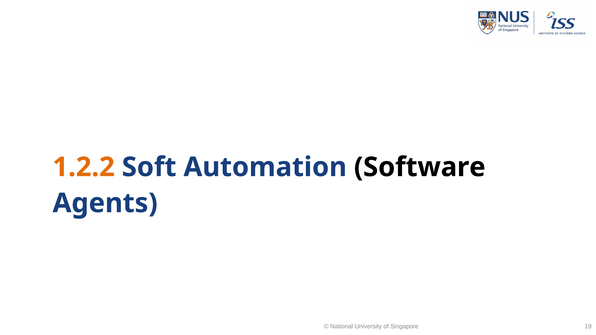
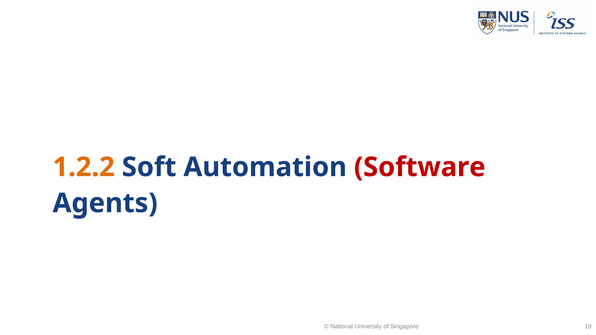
Software colour: black -> red (420, 167)
